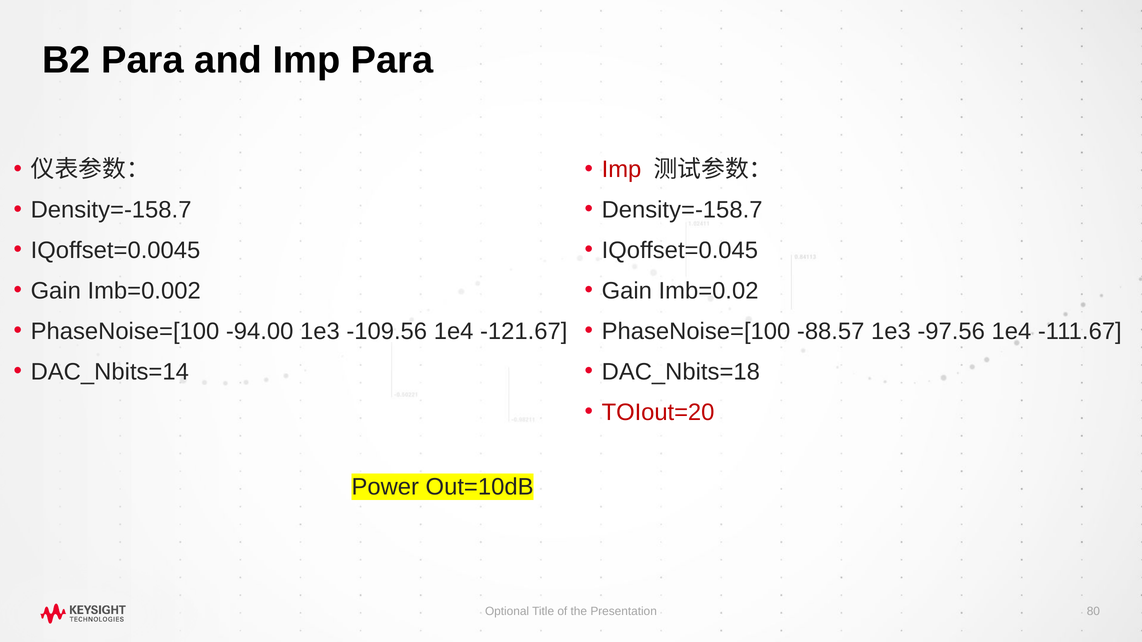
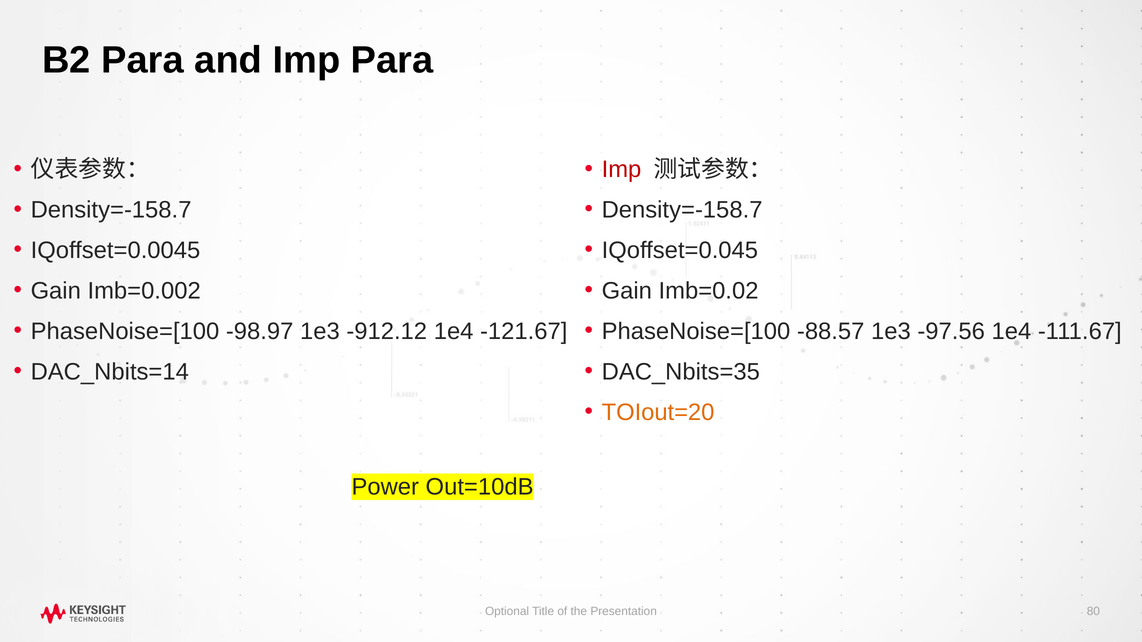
-94.00: -94.00 -> -98.97 (260, 332)
-109.56: -109.56 -> -912.12 (387, 332)
DAC_Nbits=18: DAC_Nbits=18 -> DAC_Nbits=35 (681, 372)
TOIout=20 colour: red -> orange (658, 412)
